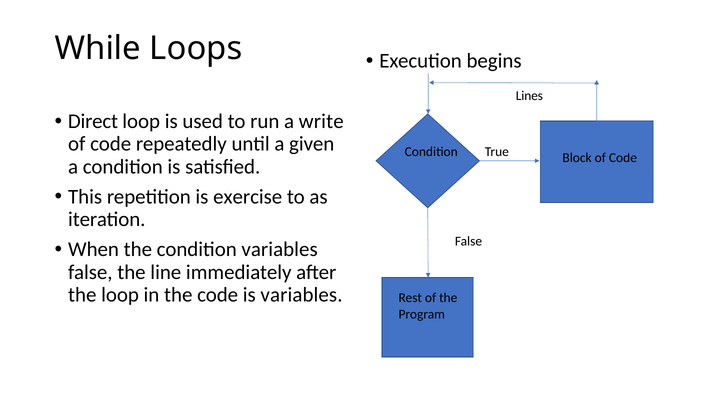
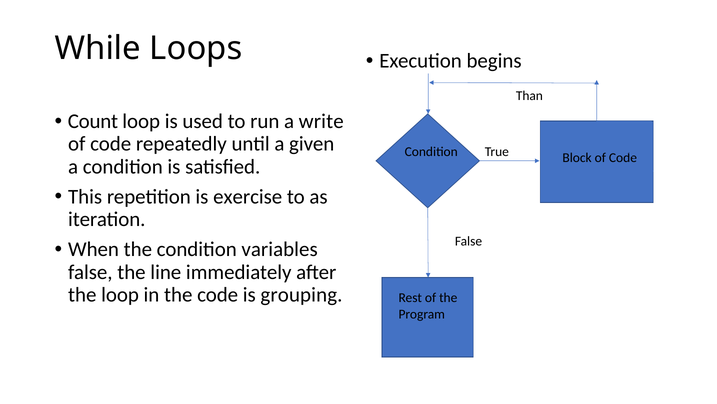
Lines: Lines -> Than (529, 95)
Direct: Direct -> Count (93, 121)
is variables: variables -> grouping (301, 294)
